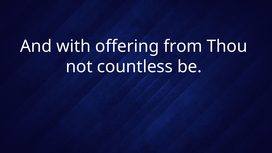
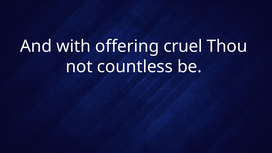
from: from -> cruel (183, 46)
